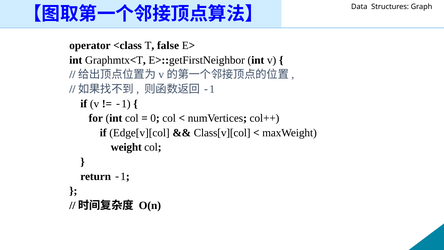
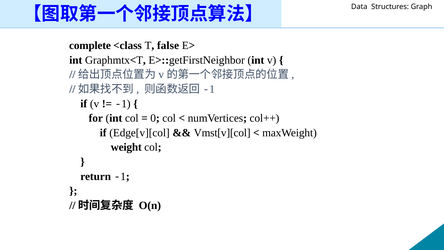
operator: operator -> complete (90, 45)
Class[v][col: Class[v][col -> Vmst[v][col (222, 133)
